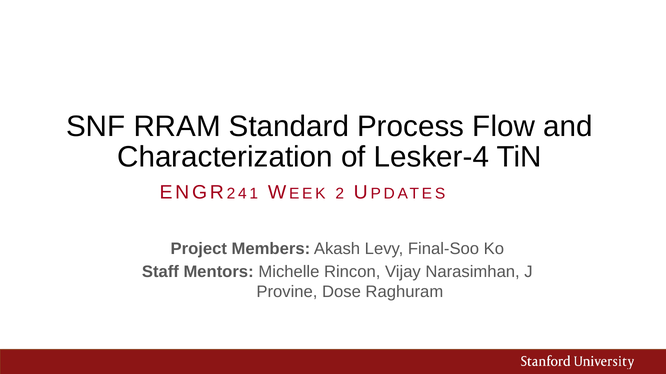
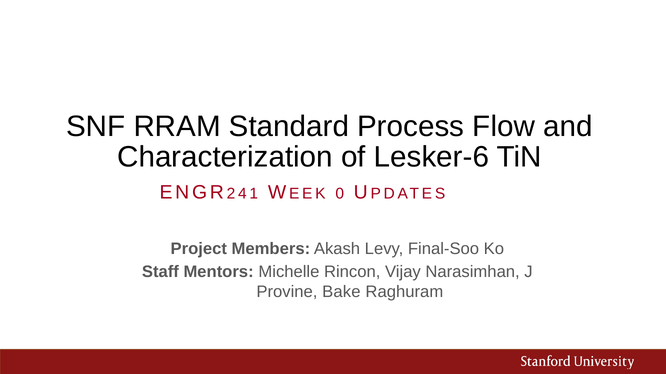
Lesker-4: Lesker-4 -> Lesker-6 (431, 157)
2: 2 -> 0 (340, 194)
Dose: Dose -> Bake (341, 292)
